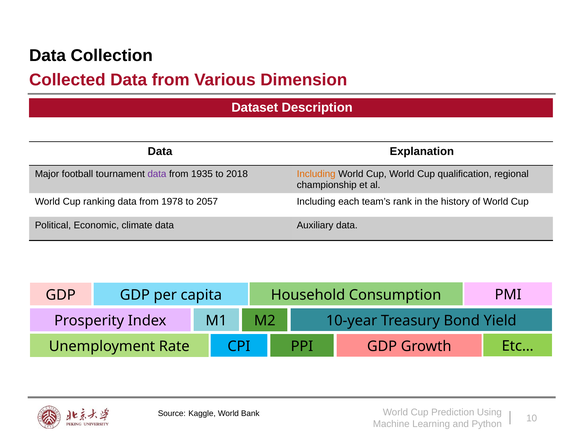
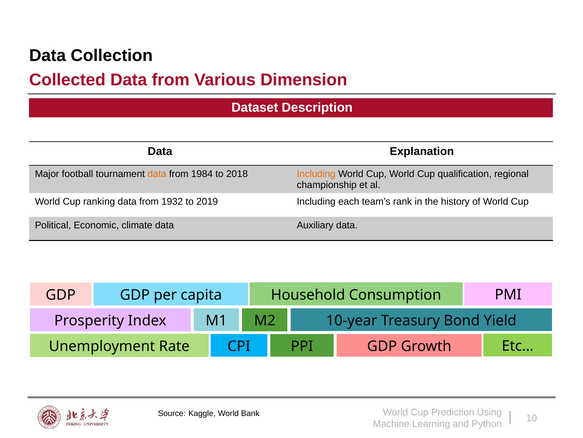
data colour: purple -> orange (157, 174)
1935: 1935 -> 1984 (202, 174)
1978: 1978 -> 1932 (172, 201)
2057: 2057 -> 2019 (207, 201)
